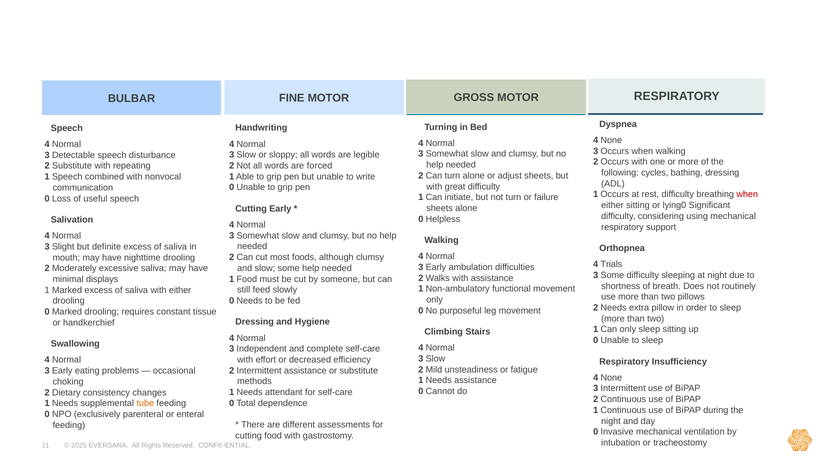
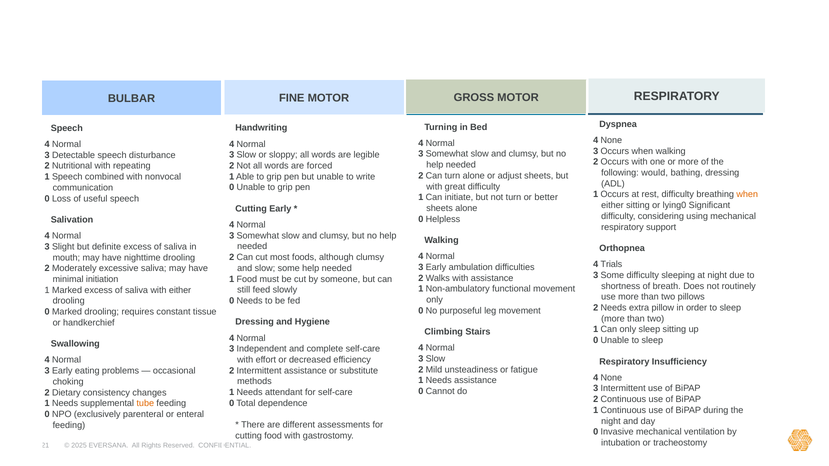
2 Substitute: Substitute -> Nutritional (72, 166)
cycles: cycles -> would (655, 173)
when colour: red -> orange (747, 195)
failure: failure -> better (546, 198)
displays: displays -> initiation (102, 279)
